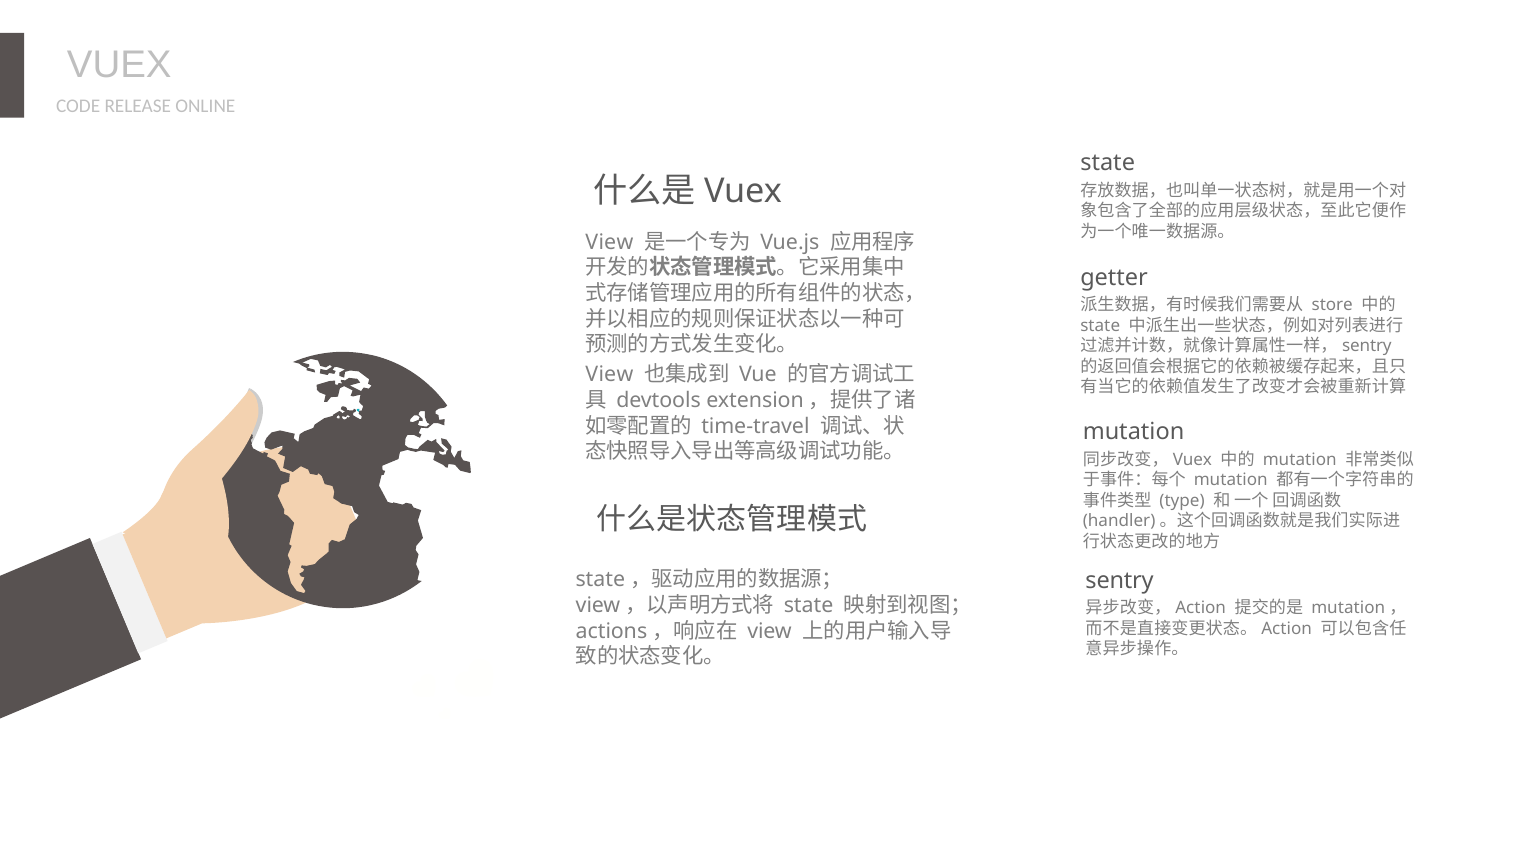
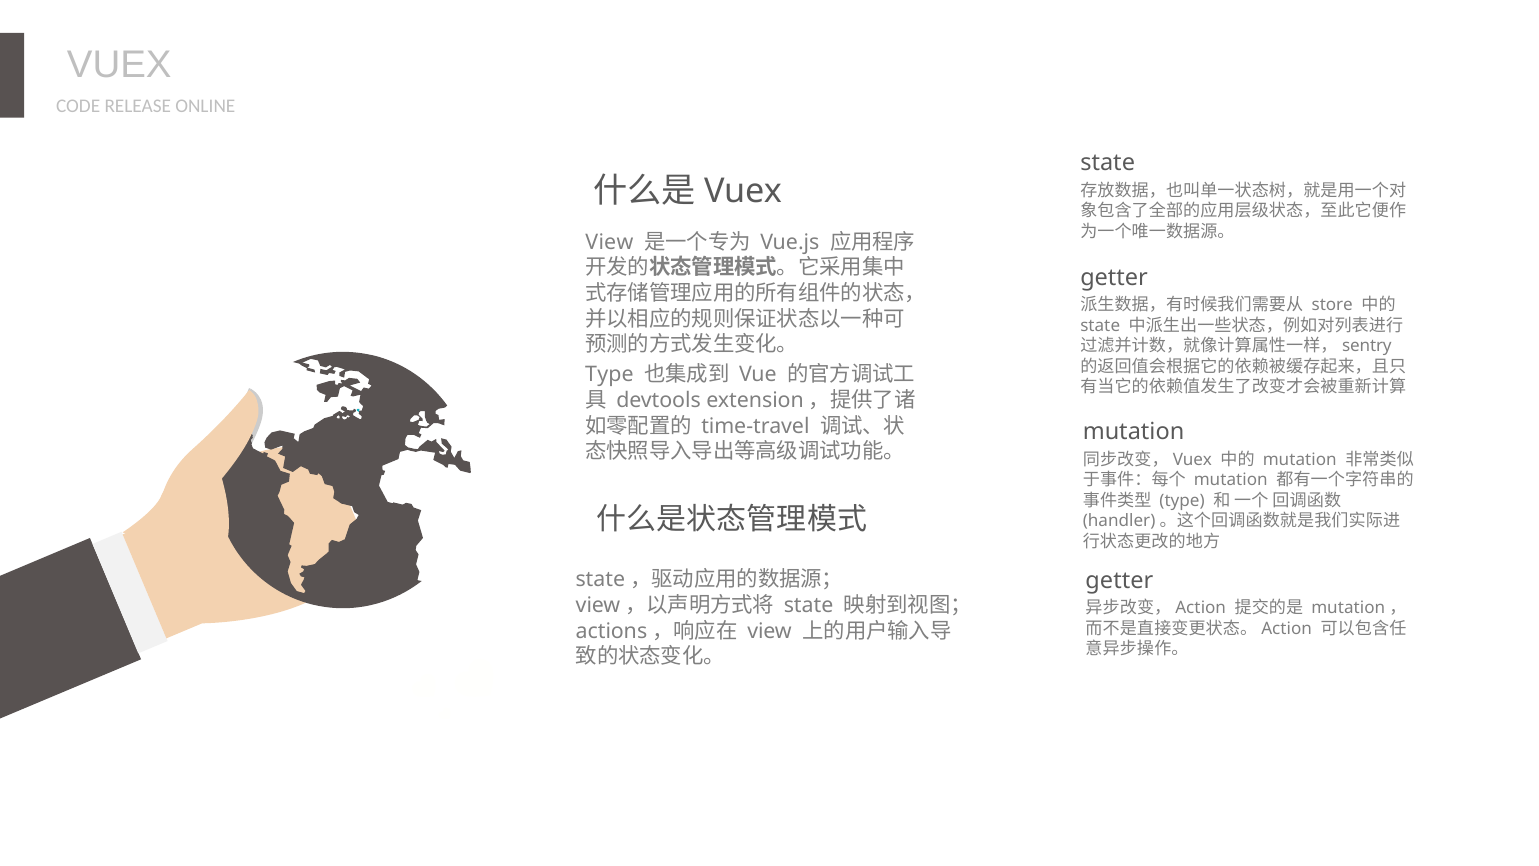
View: View -> Type (609, 375)
sentry: sentry -> getter (1119, 581)
